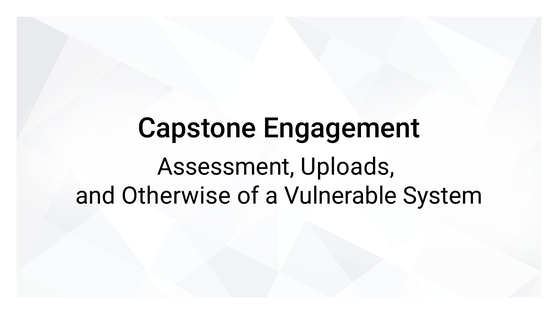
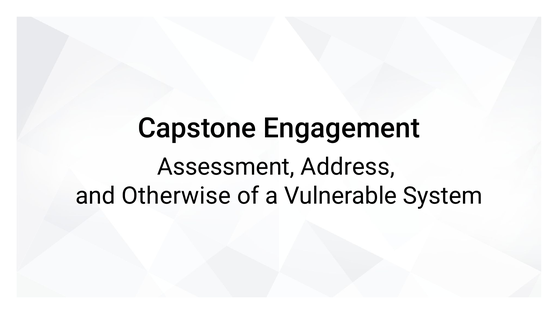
Uploads: Uploads -> Address (348, 167)
